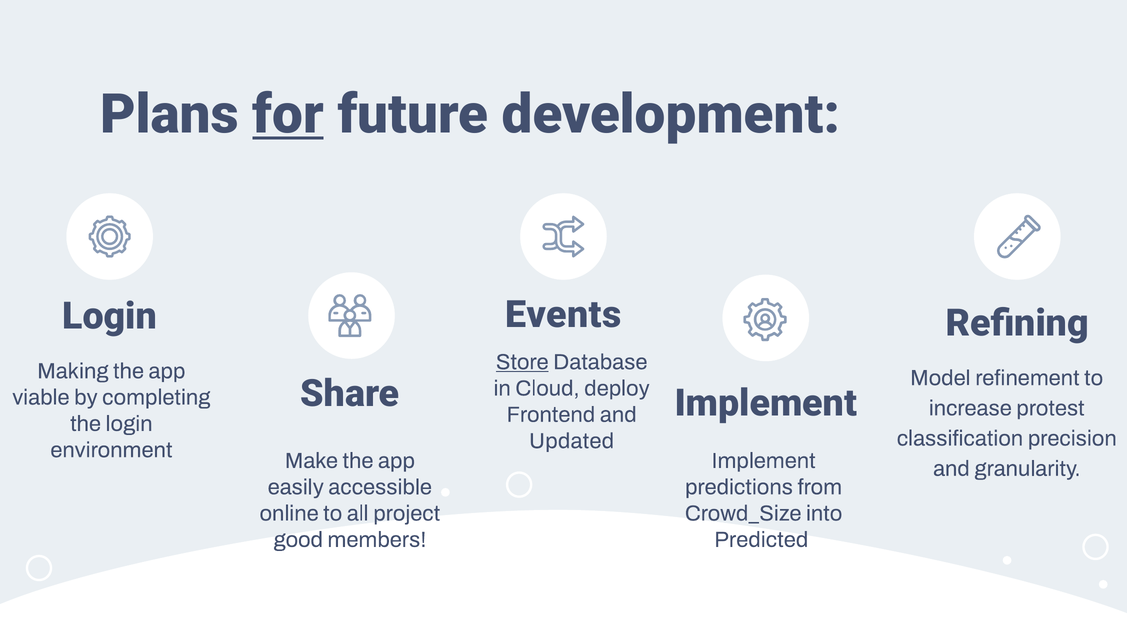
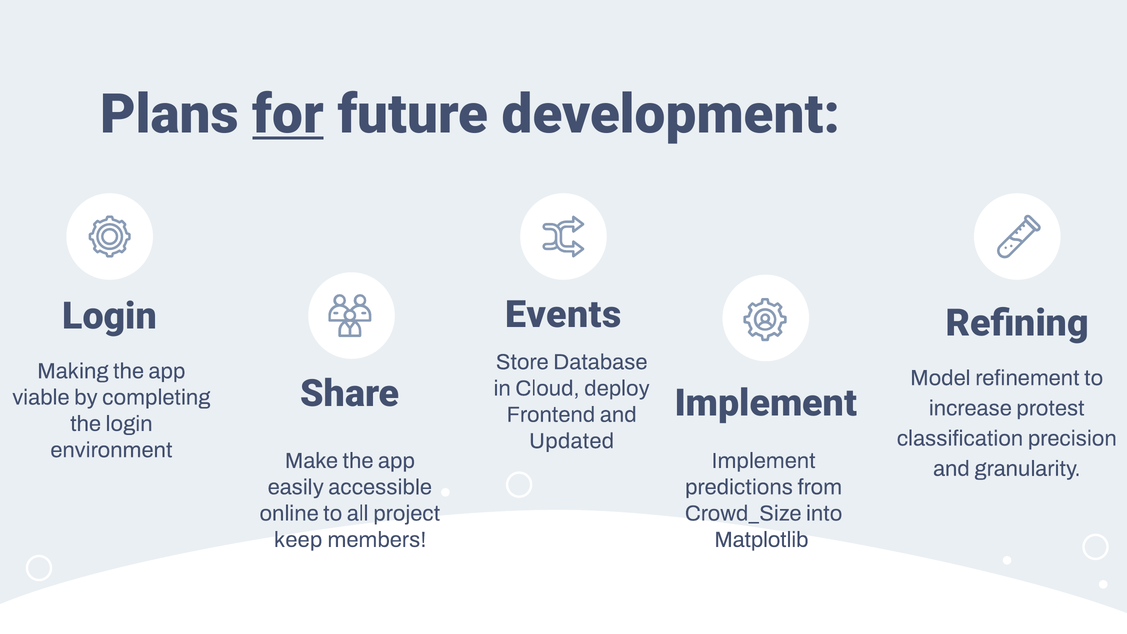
Store underline: present -> none (522, 362)
good: good -> keep (298, 540)
Predicted: Predicted -> Matplotlib (761, 540)
